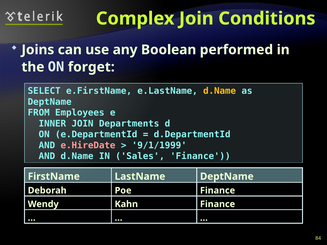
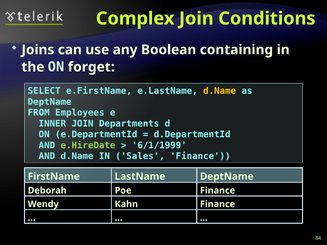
performed: performed -> containing (236, 50)
e.HireDate colour: pink -> light green (88, 145)
9/1/1999: 9/1/1999 -> 6/1/1999 (159, 145)
